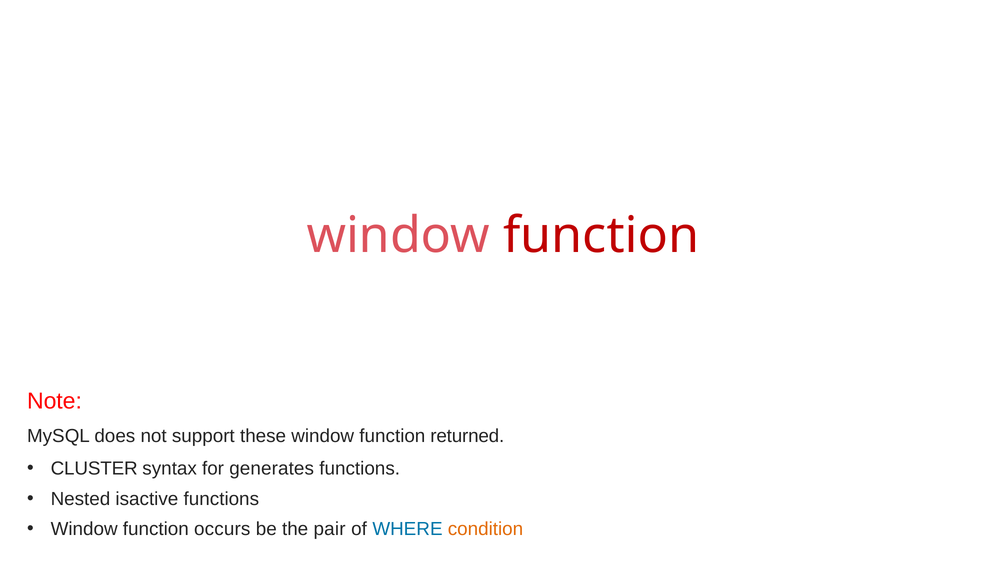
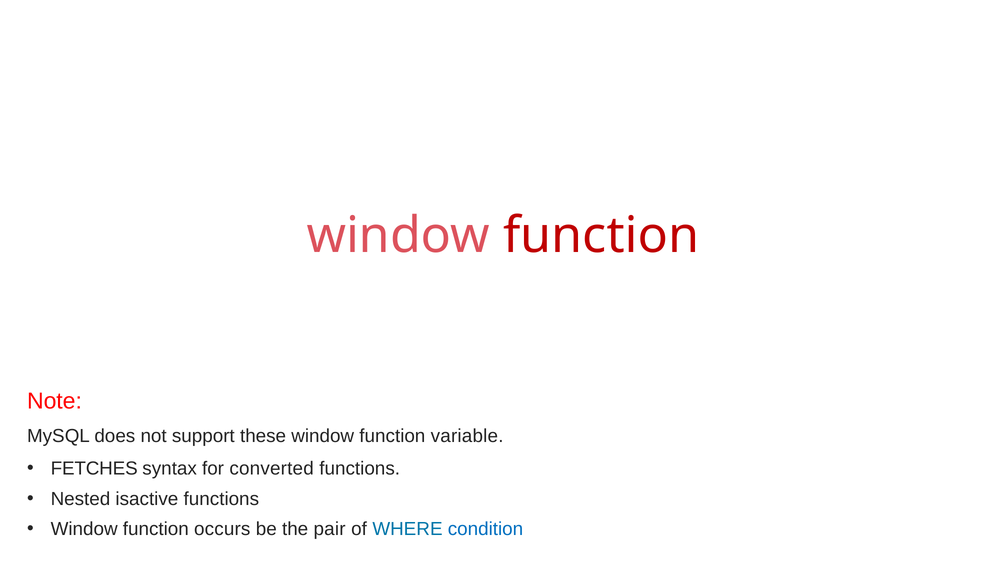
returned: returned -> variable (467, 436)
CLUSTER: CLUSTER -> FETCHES (94, 469)
generates: generates -> converted (272, 469)
condition colour: orange -> blue (485, 529)
